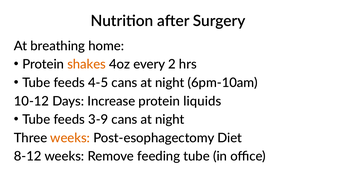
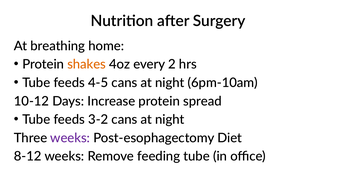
liquids: liquids -> spread (202, 101)
3-9: 3-9 -> 3-2 (98, 119)
weeks colour: orange -> purple (70, 138)
